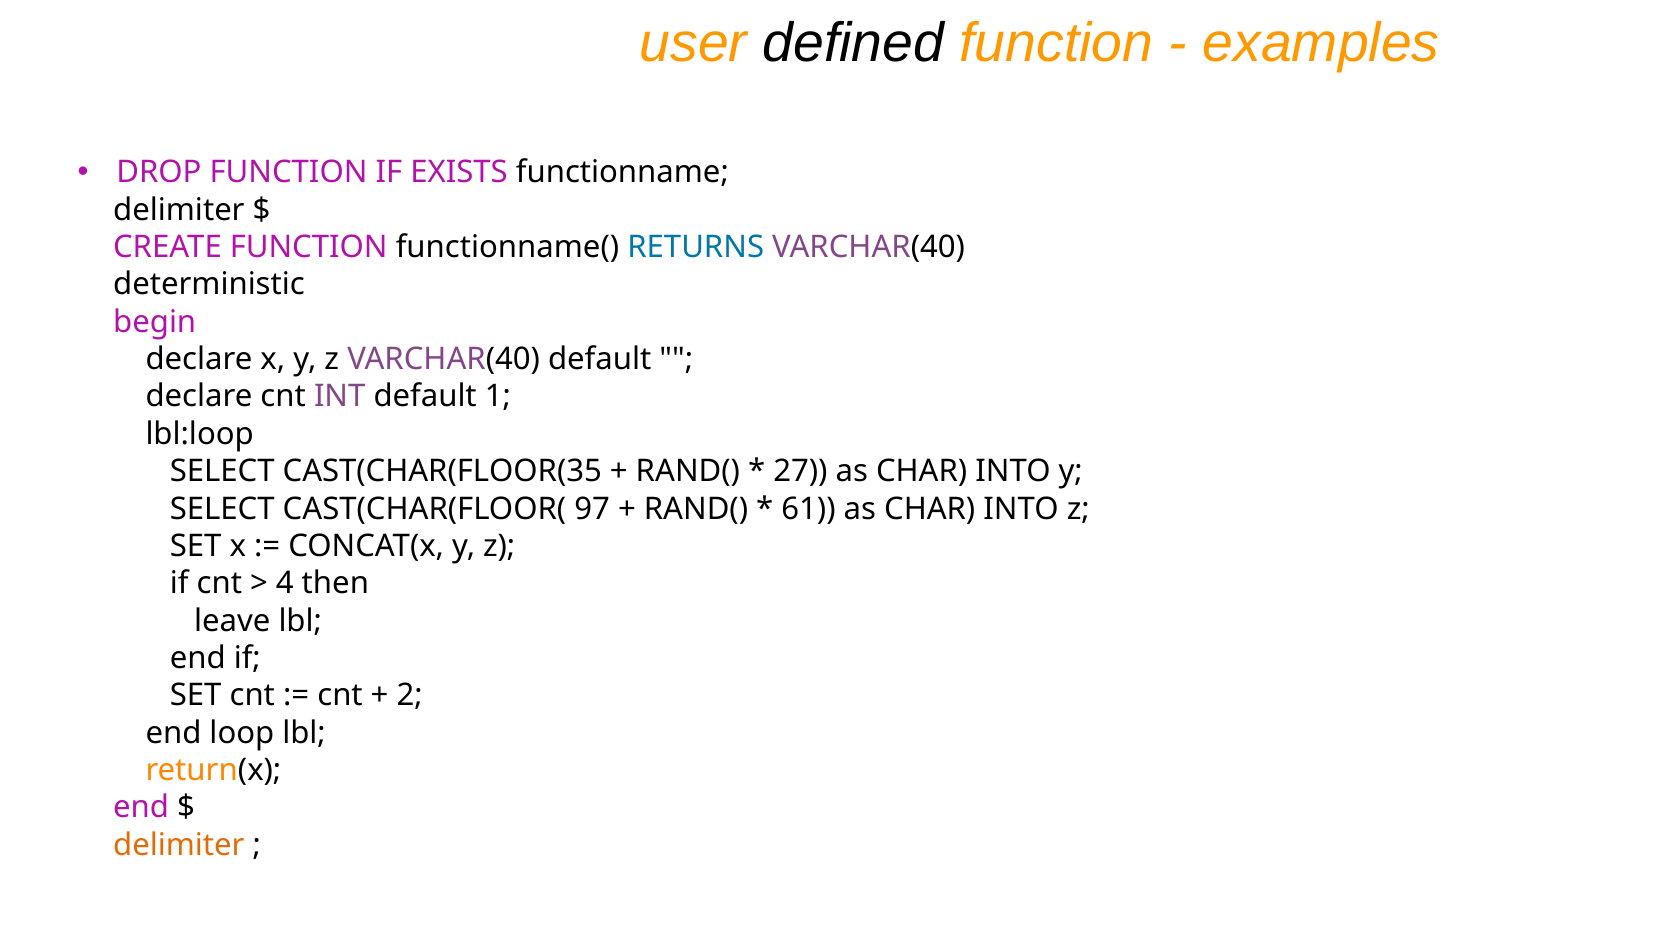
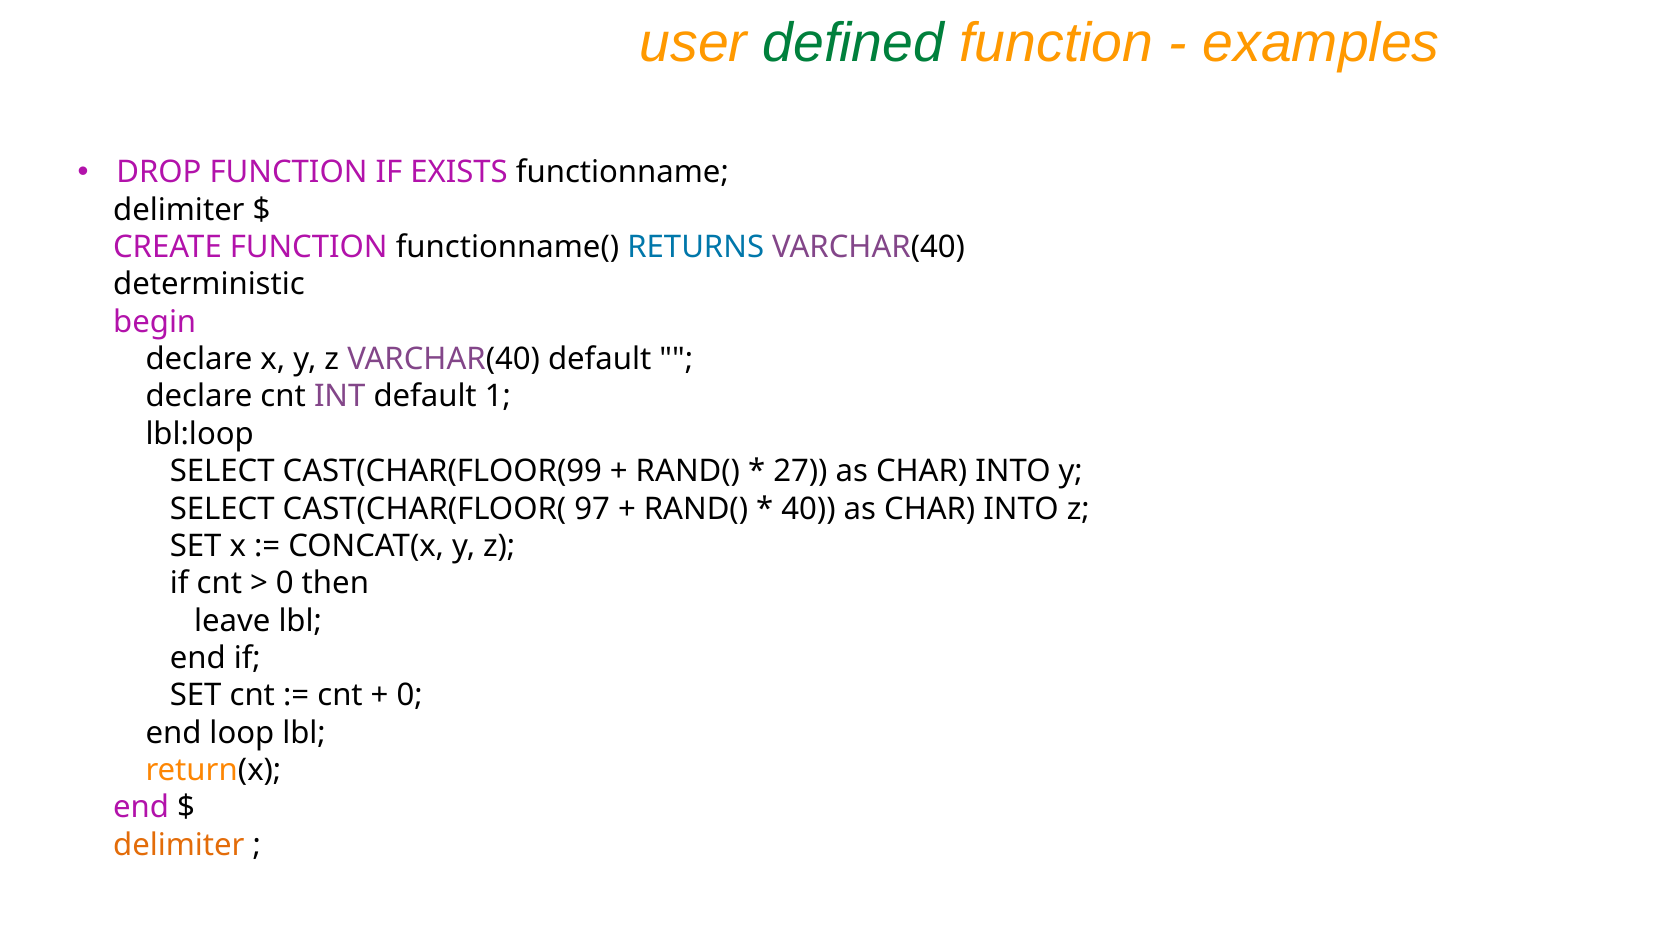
defined colour: black -> green (853, 43)
CAST(CHAR(FLOOR(35: CAST(CHAR(FLOOR(35 -> CAST(CHAR(FLOOR(99 (442, 471)
61: 61 -> 40 (809, 509)
4: 4 -> 0 (285, 583)
2: 2 -> 0 (410, 695)
